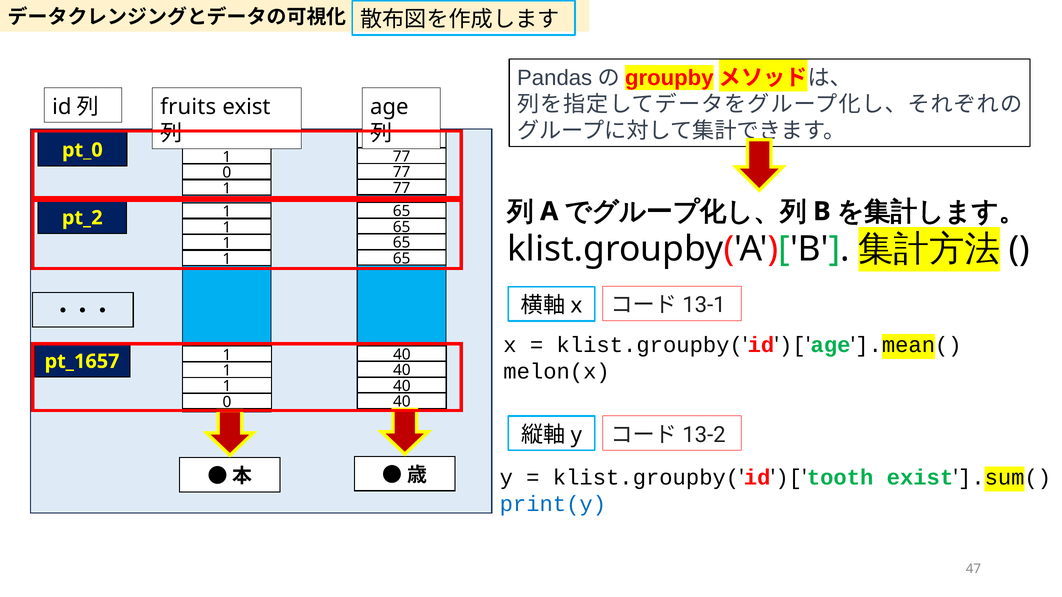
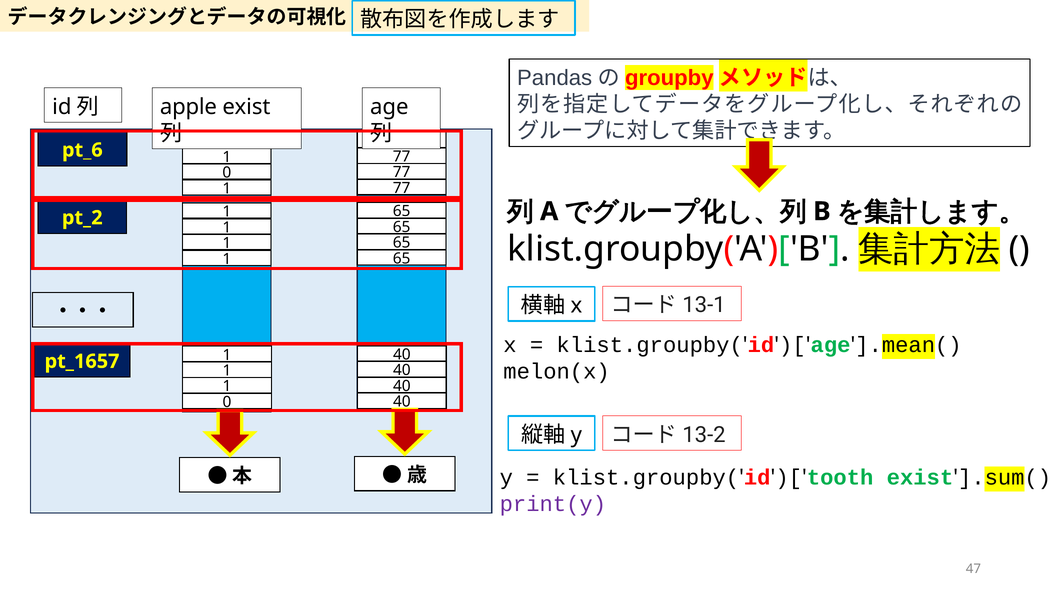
fruits: fruits -> apple (188, 107)
pt_0: pt_0 -> pt_6 (82, 150)
print(y colour: blue -> purple (553, 504)
